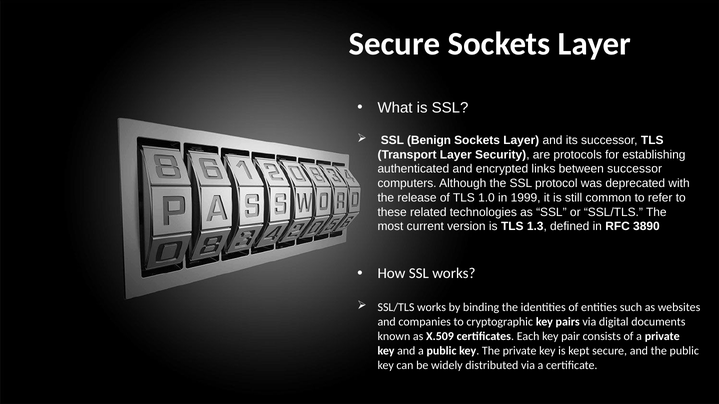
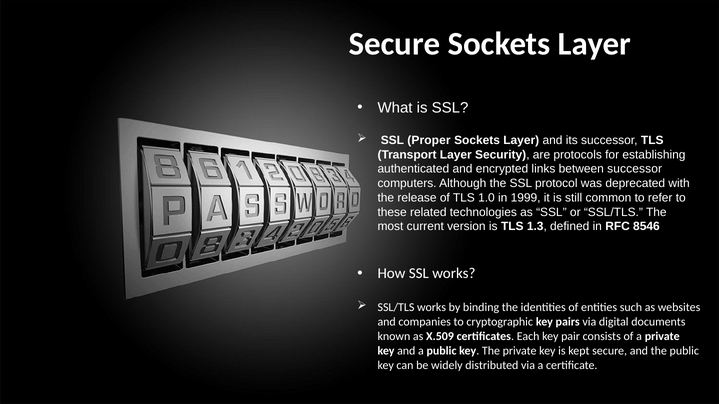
Benign: Benign -> Proper (429, 140)
3890: 3890 -> 8546 (646, 227)
